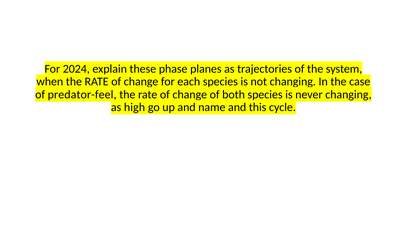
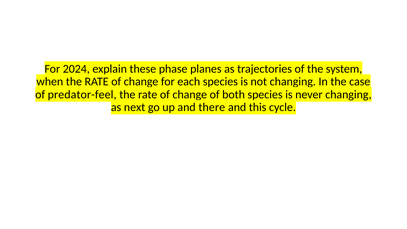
high: high -> next (135, 107)
name: name -> there (212, 107)
